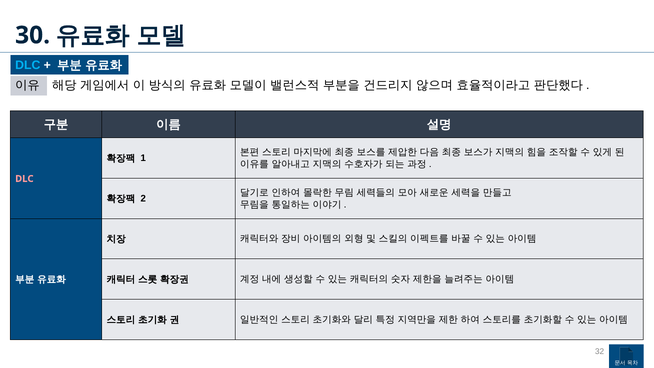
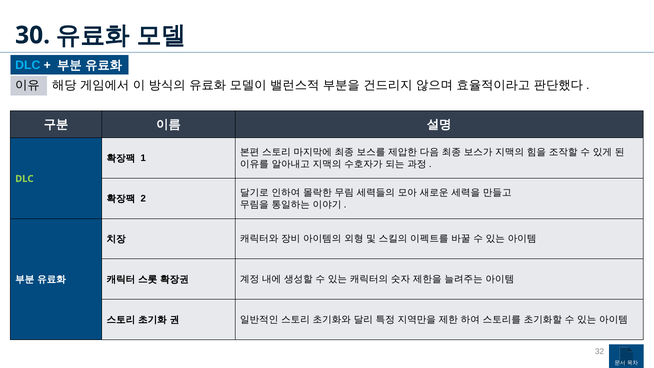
DLC colour: pink -> light green (24, 179)
